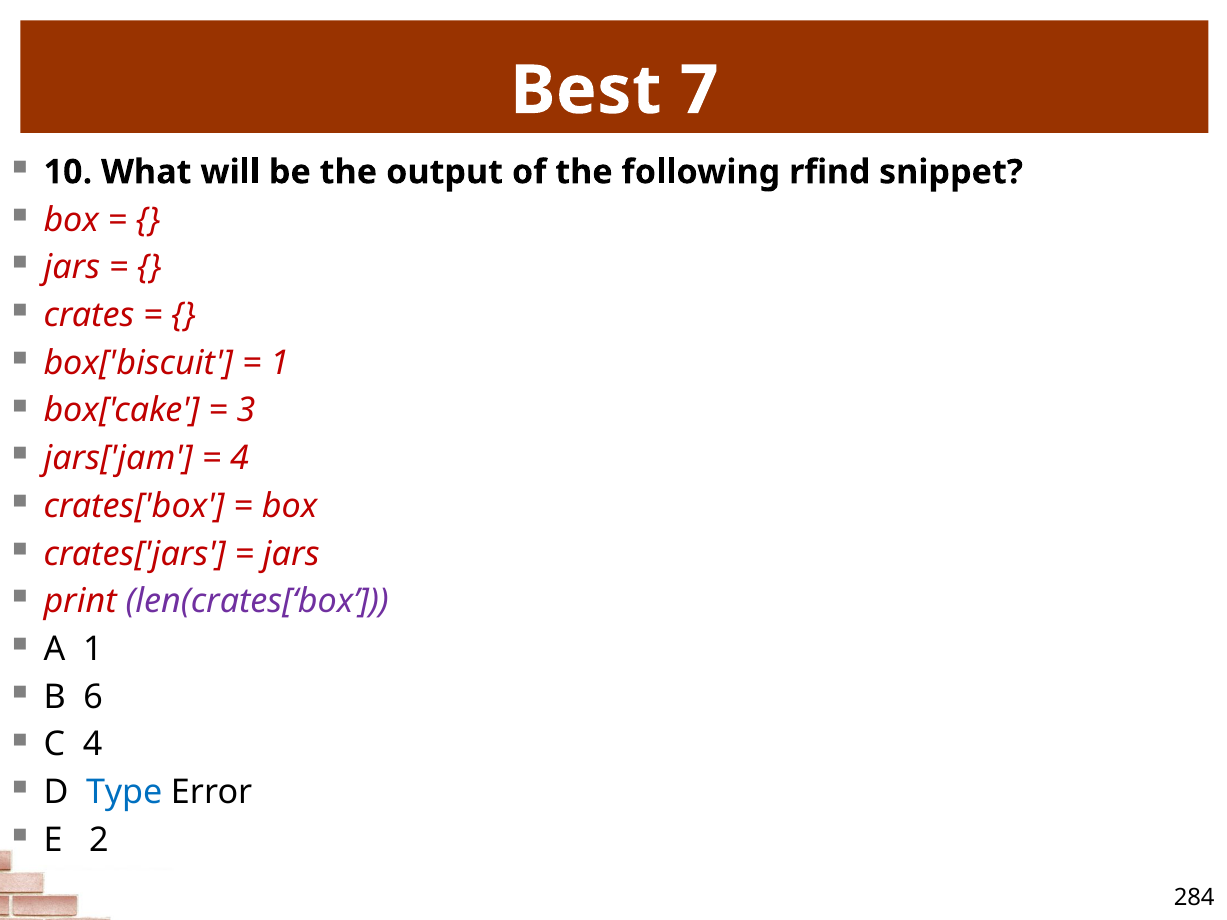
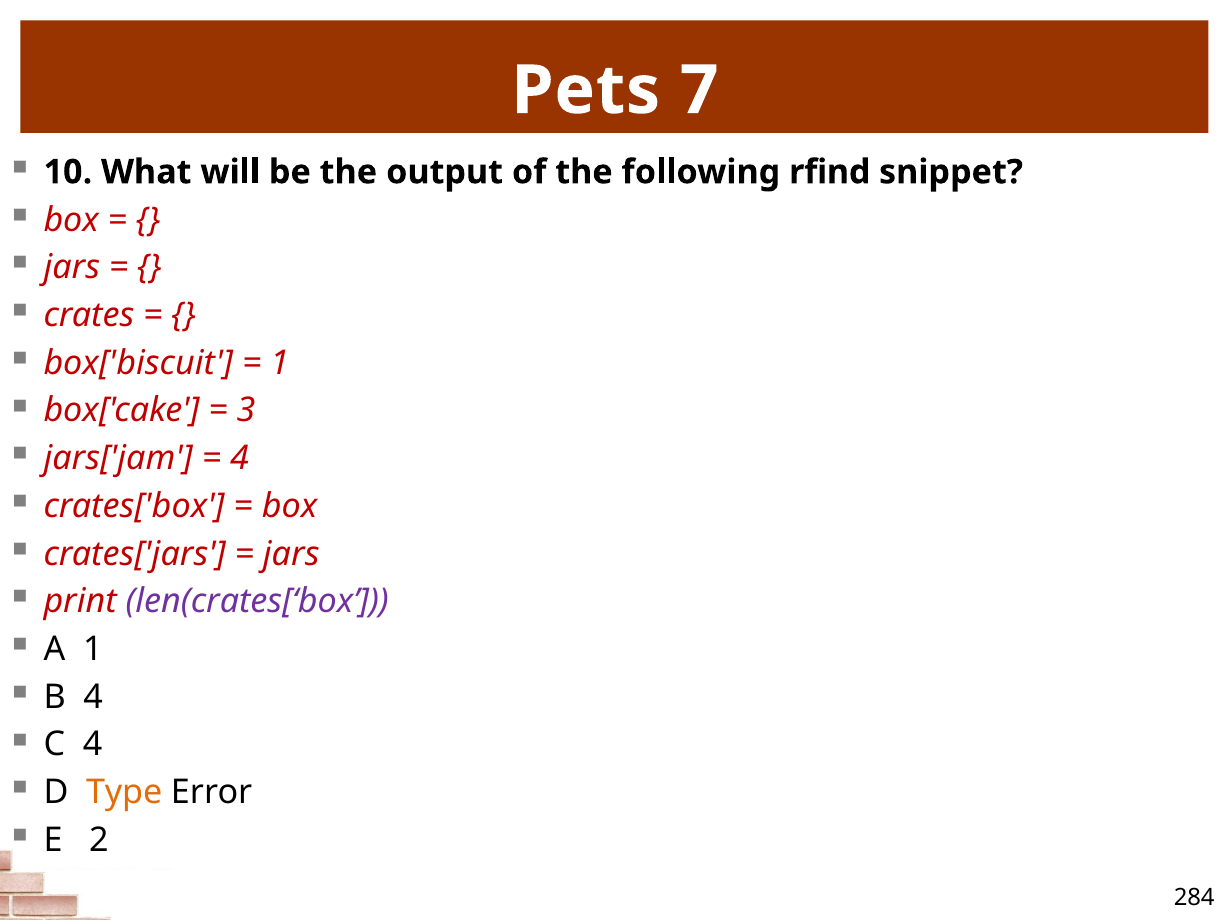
Best: Best -> Pets (586, 91)
B 6: 6 -> 4 (93, 697)
Type colour: blue -> orange (124, 793)
